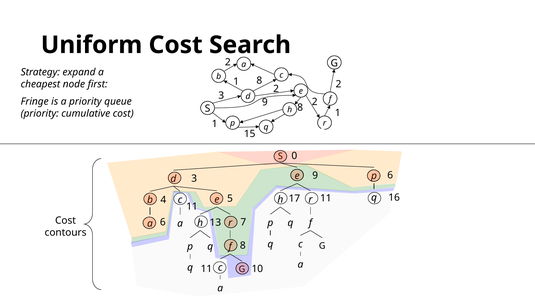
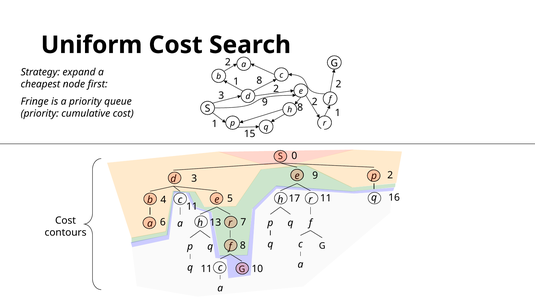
9 6: 6 -> 2 (390, 175)
